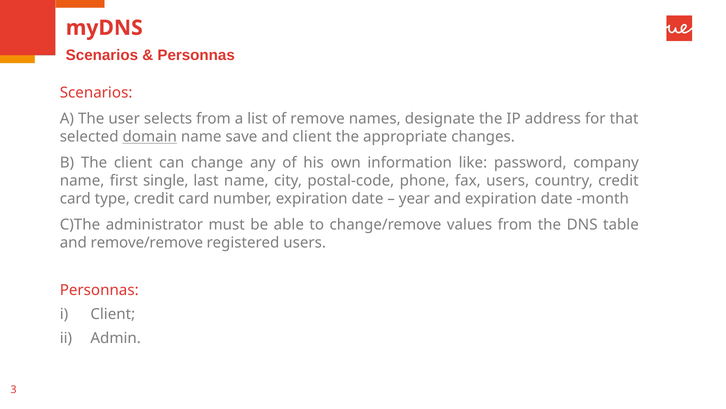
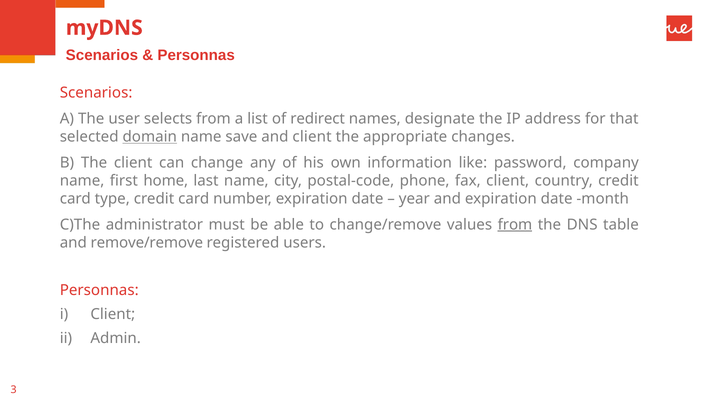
remove: remove -> redirect (318, 118)
single: single -> home (166, 180)
fax users: users -> client (508, 180)
from underline: none -> present (515, 224)
